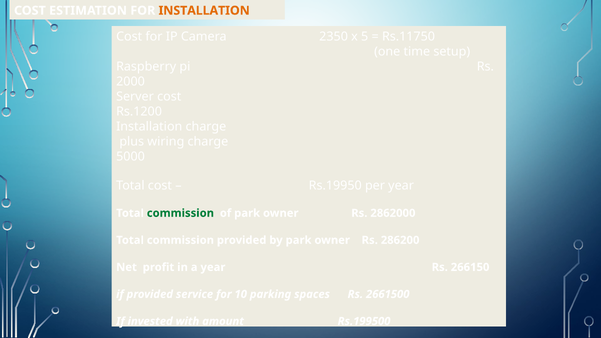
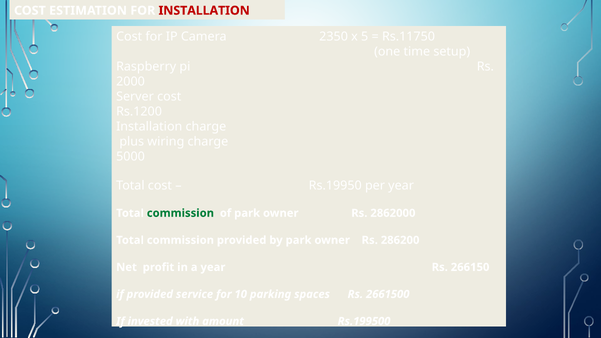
INSTALLATION colour: orange -> red (204, 11)
